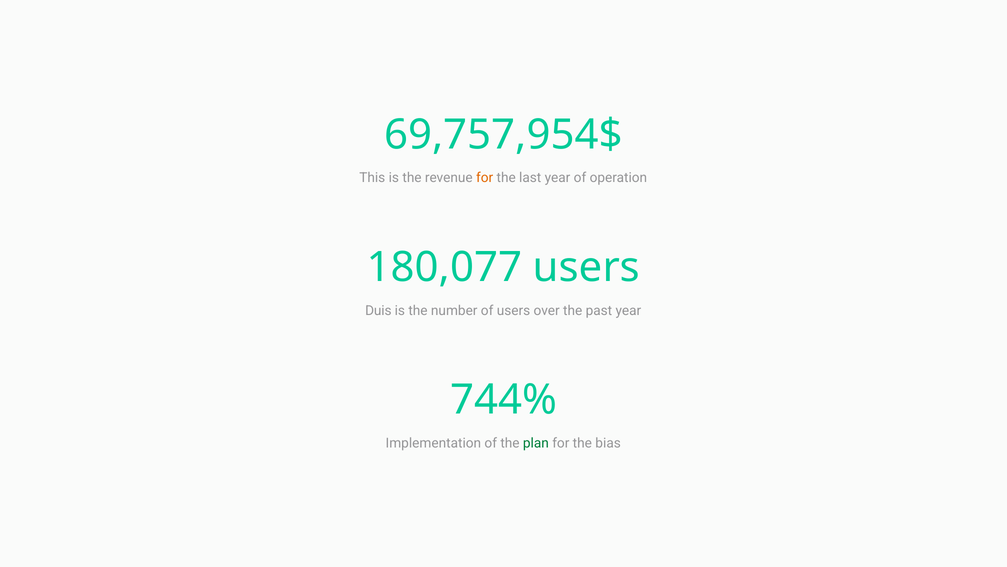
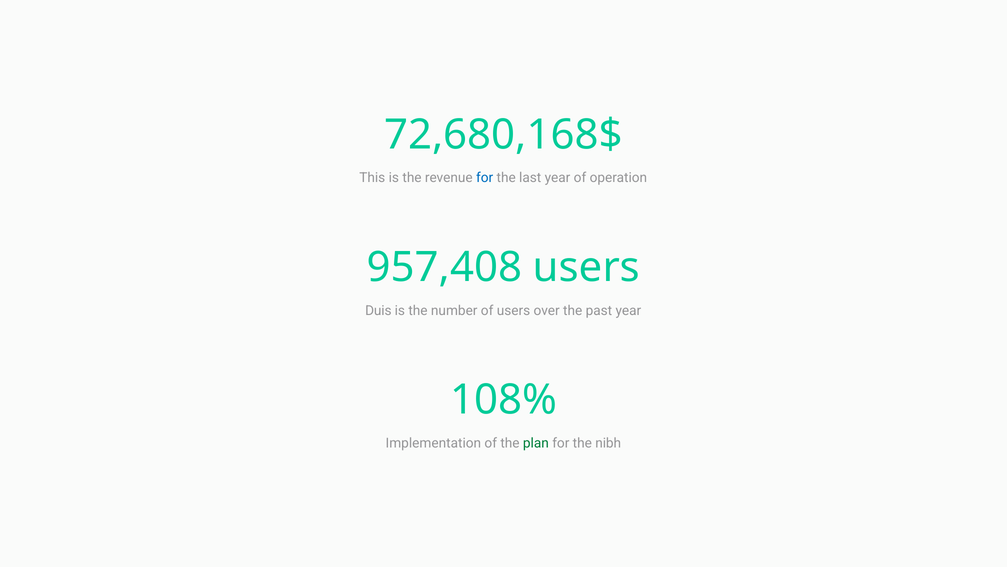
69,757,954$: 69,757,954$ -> 72,680,168$ (503, 135)
for colour: orange -> blue (485, 178)
180,077: 180,077 -> 957,408 (444, 267)
744%: 744% -> 108% (504, 400)
bias: bias -> nibh (608, 443)
